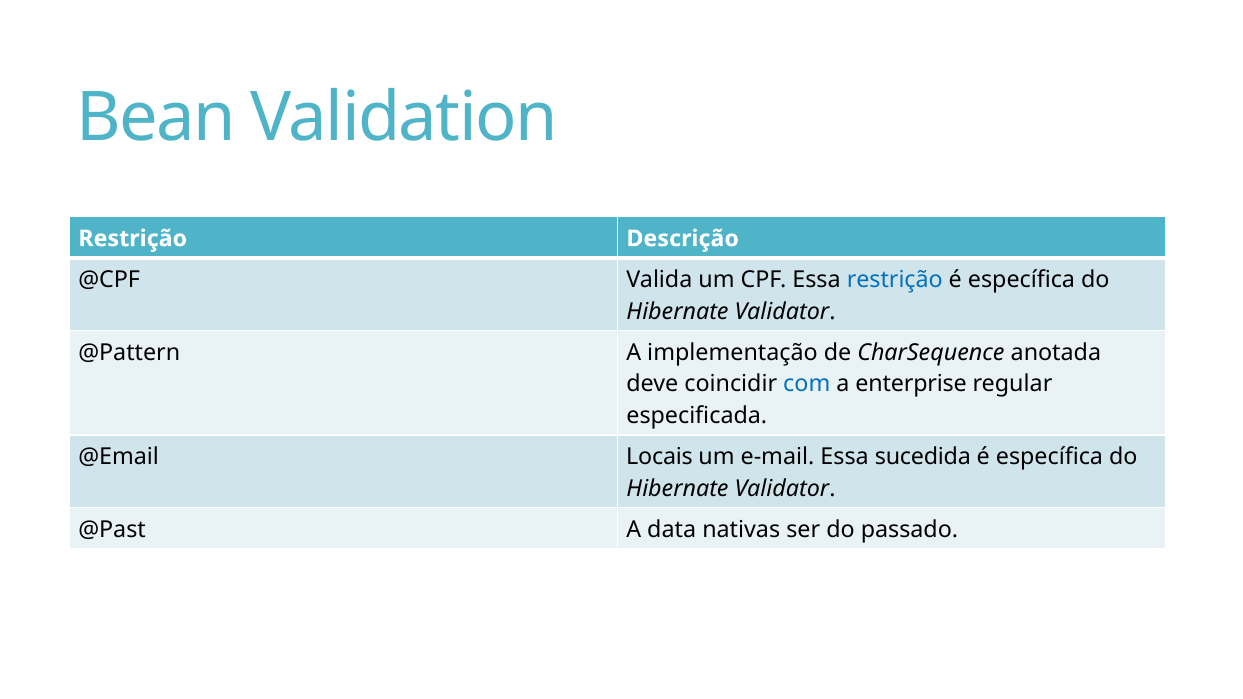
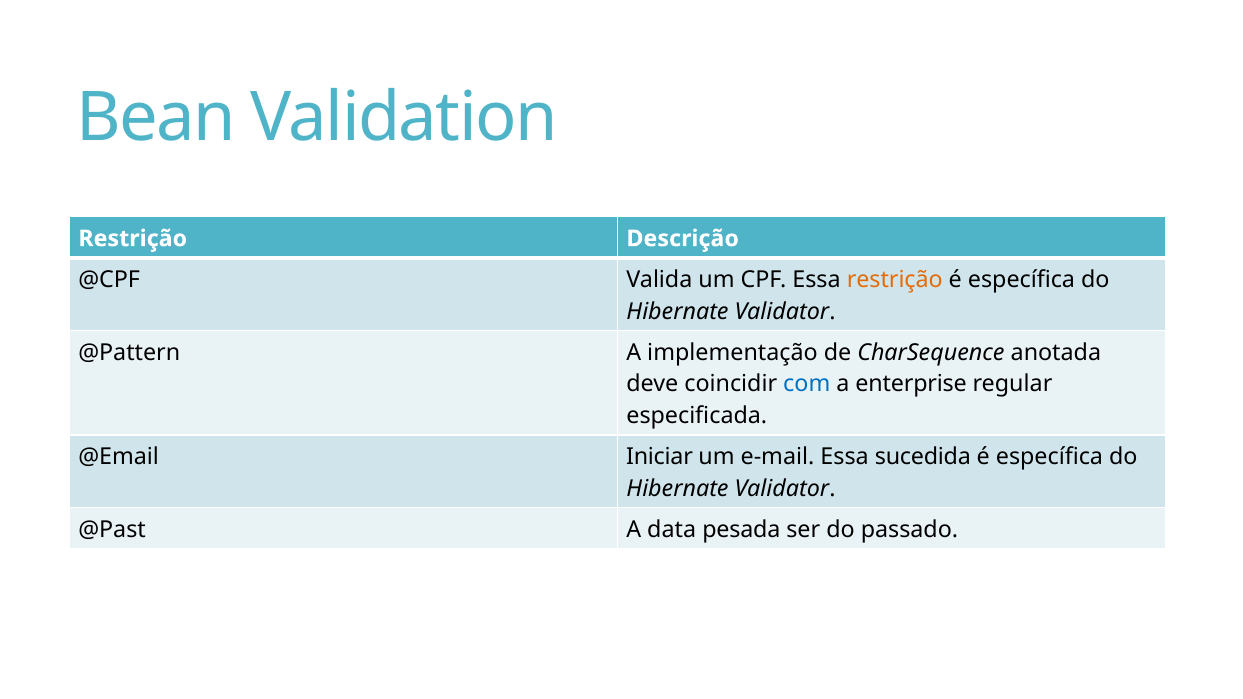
restrição colour: blue -> orange (895, 280)
Locais: Locais -> Iniciar (660, 457)
nativas: nativas -> pesada (741, 530)
